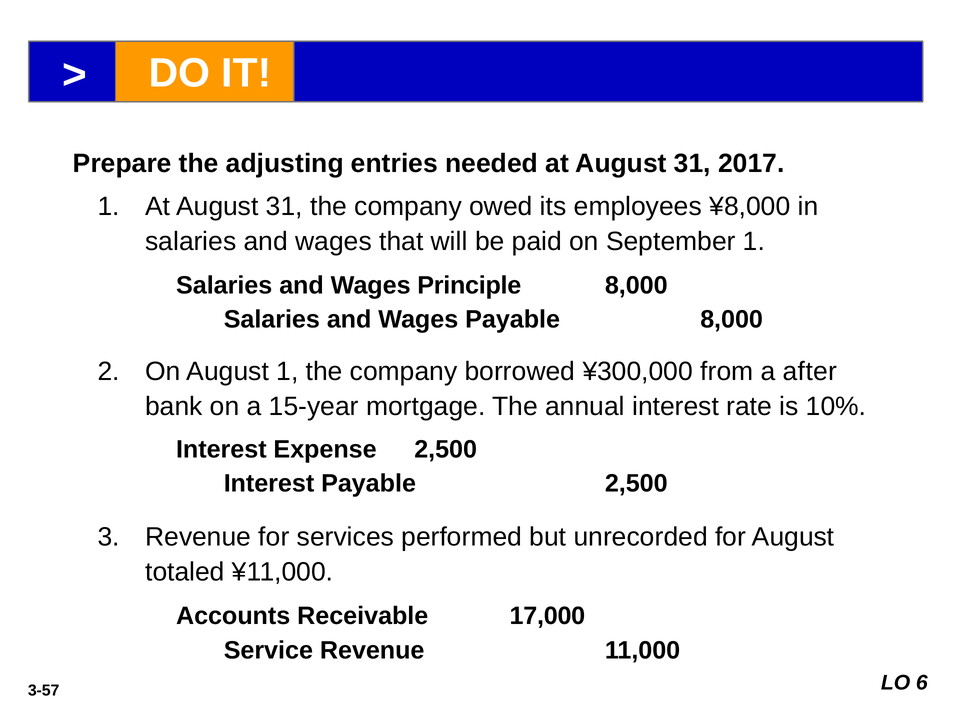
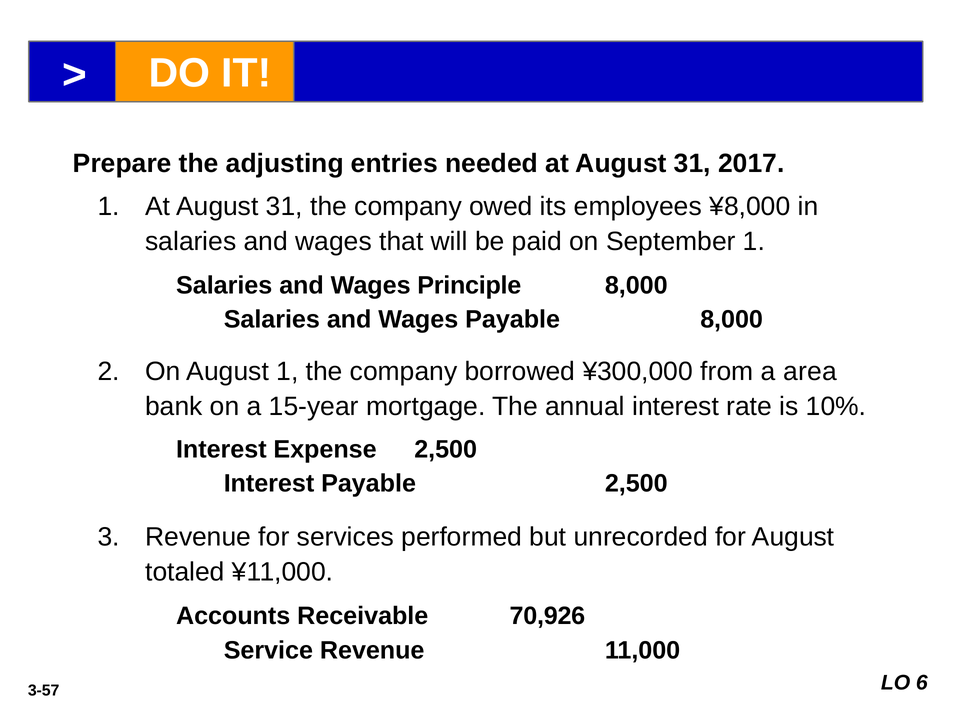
after: after -> area (810, 371)
17,000: 17,000 -> 70,926 (547, 616)
